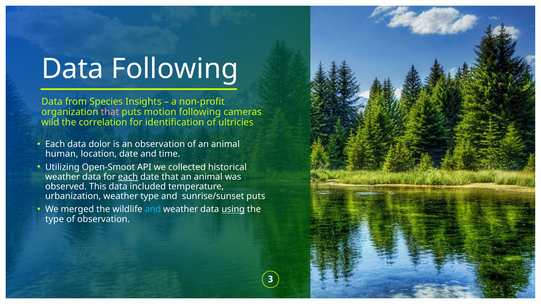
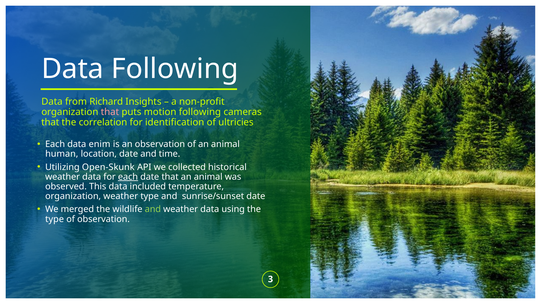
Species: Species -> Richard (106, 102)
wild: wild -> that (50, 123)
dolor: dolor -> enim (100, 144)
Open-Smoot: Open-Smoot -> Open-Skunk (108, 167)
urbanization: urbanization -> organization (73, 196)
sunrise/sunset puts: puts -> date (256, 196)
and colour: light blue -> light green (153, 210)
using underline: present -> none (233, 210)
